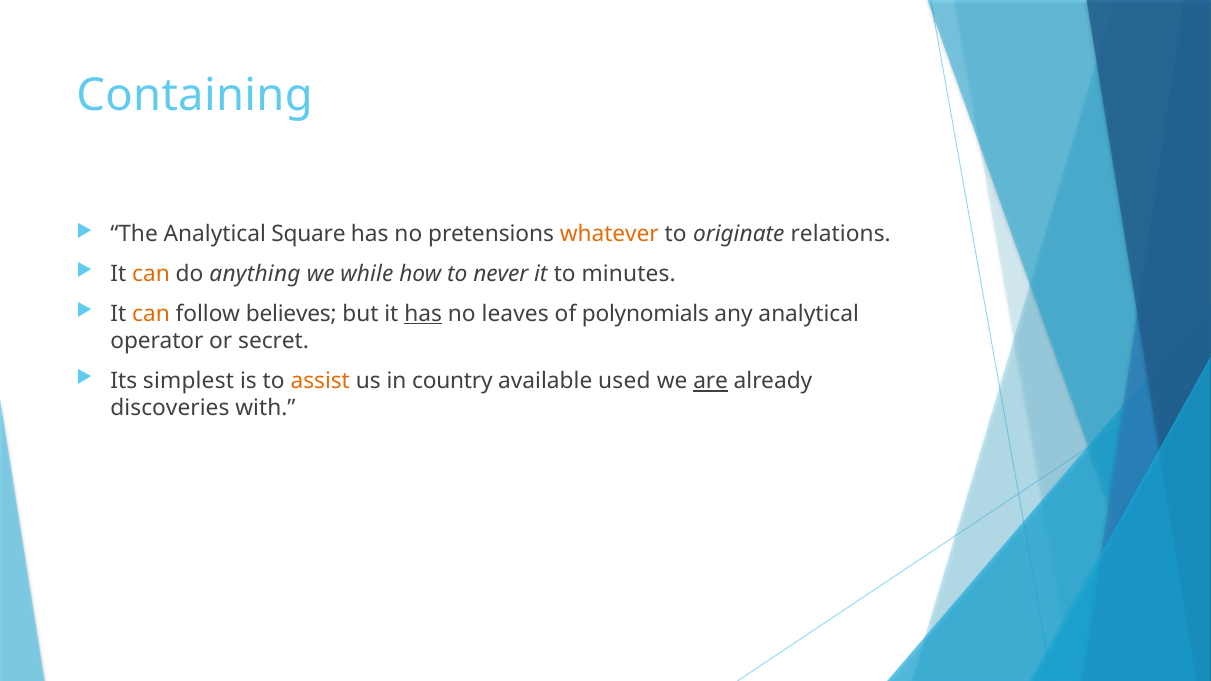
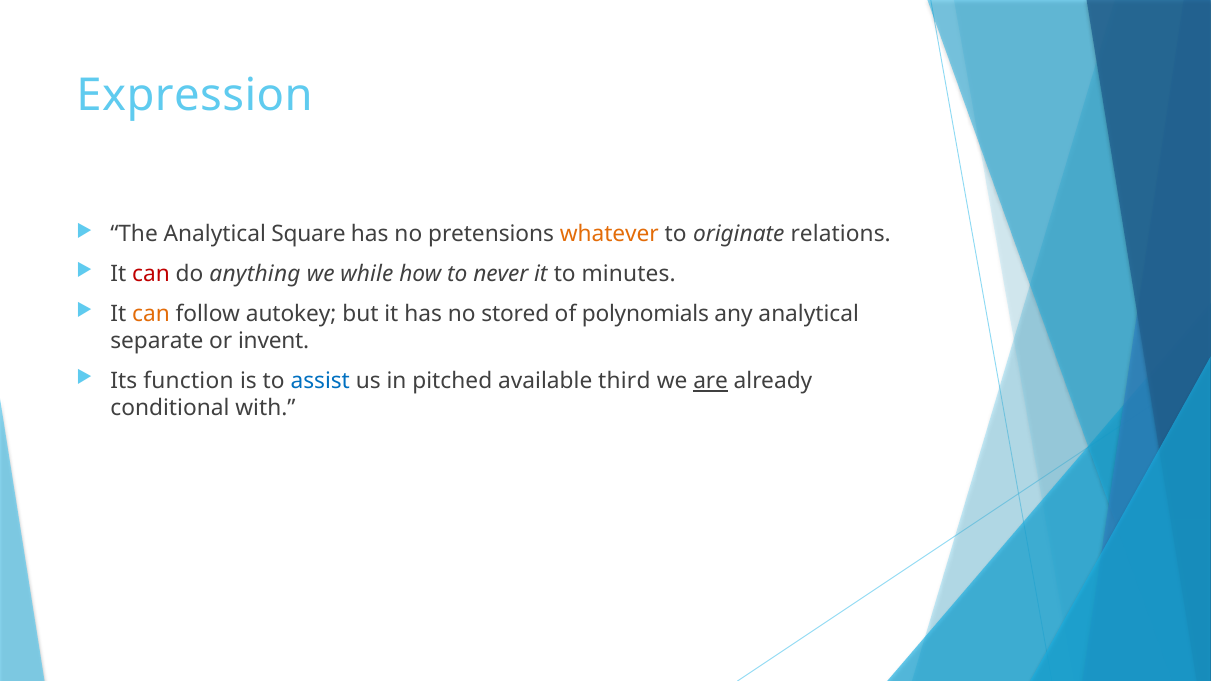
Containing: Containing -> Expression (195, 96)
can colour: orange -> red (151, 274)
believes: believes -> autokey (291, 314)
has underline: present -> none (423, 314)
leaves: leaves -> stored (515, 314)
operator: operator -> separate (157, 341)
secret: secret -> invent (274, 341)
simplest: simplest -> function (188, 381)
assist colour: orange -> blue (320, 381)
country: country -> pitched (452, 381)
used: used -> third (624, 381)
discoveries: discoveries -> conditional (170, 408)
